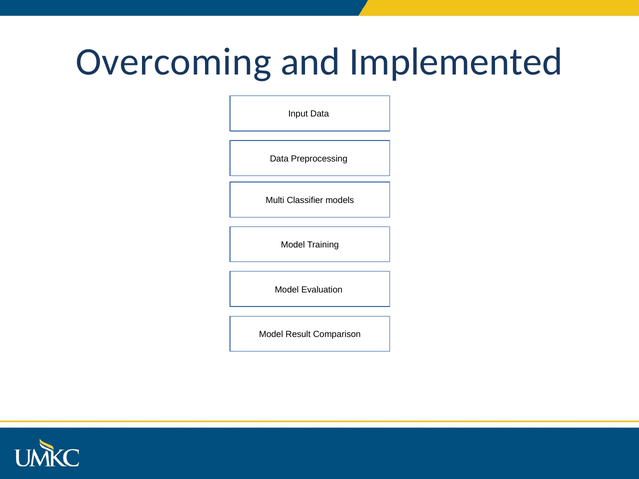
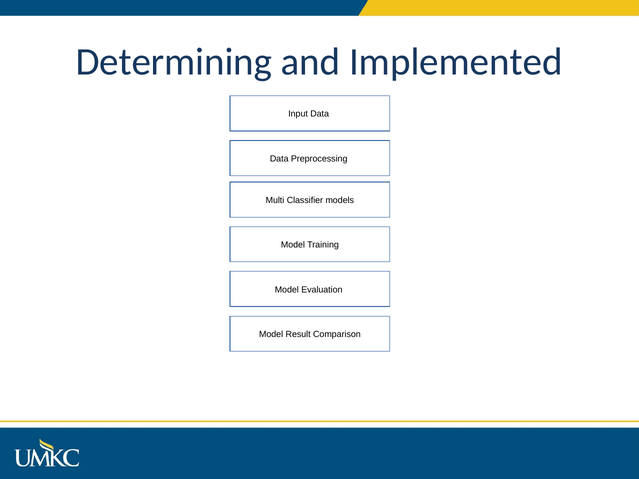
Overcoming: Overcoming -> Determining (174, 62)
